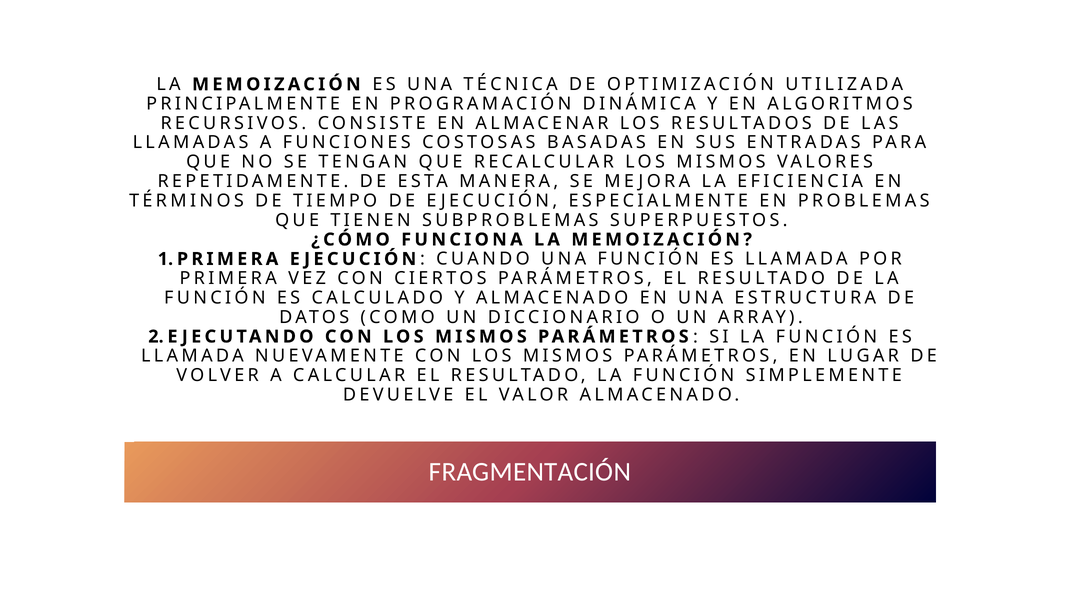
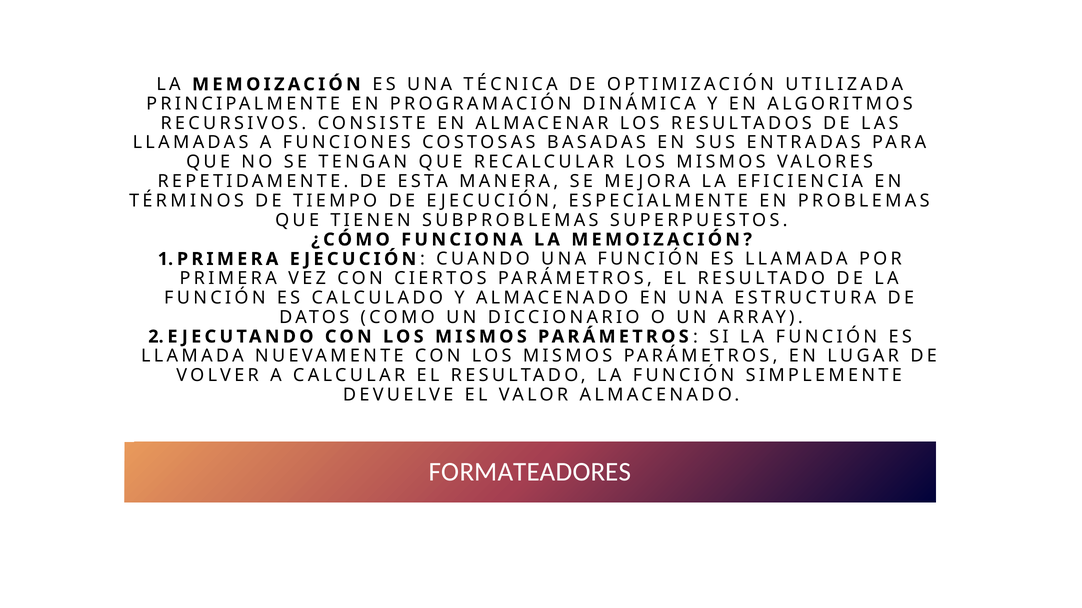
FRAGMENTACIÓN: FRAGMENTACIÓN -> FORMATEADORES (530, 472)
